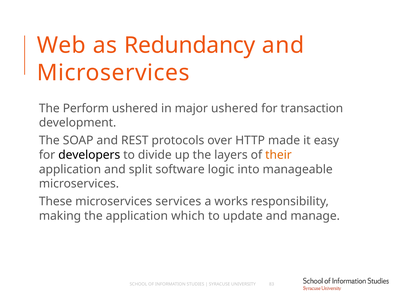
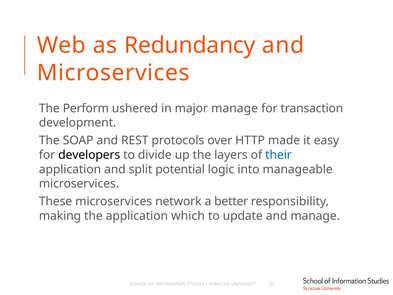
major ushered: ushered -> manage (235, 108)
their colour: orange -> blue (278, 155)
software: software -> potential (180, 169)
services: services -> network (178, 201)
works: works -> better (231, 201)
